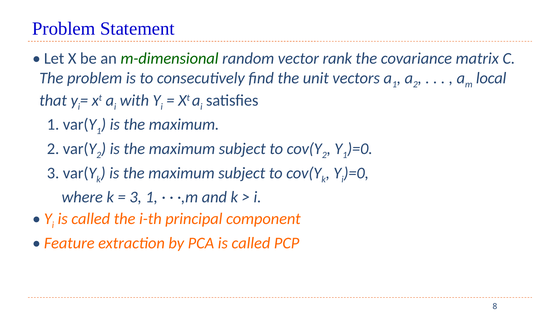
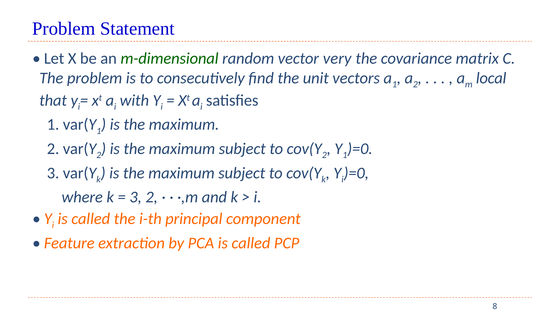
rank: rank -> very (337, 59)
3 1: 1 -> 2 (152, 197)
